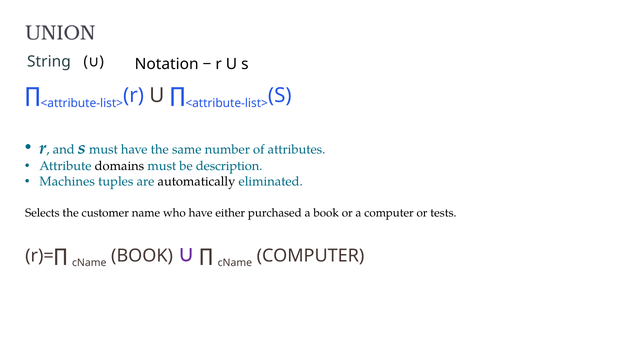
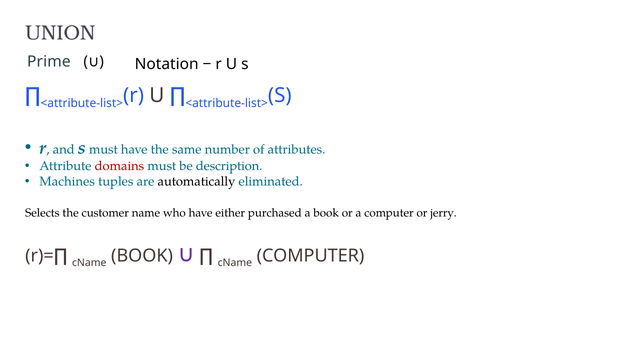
String: String -> Prime (49, 62)
domains colour: black -> red (119, 166)
tests: tests -> jerry (444, 213)
